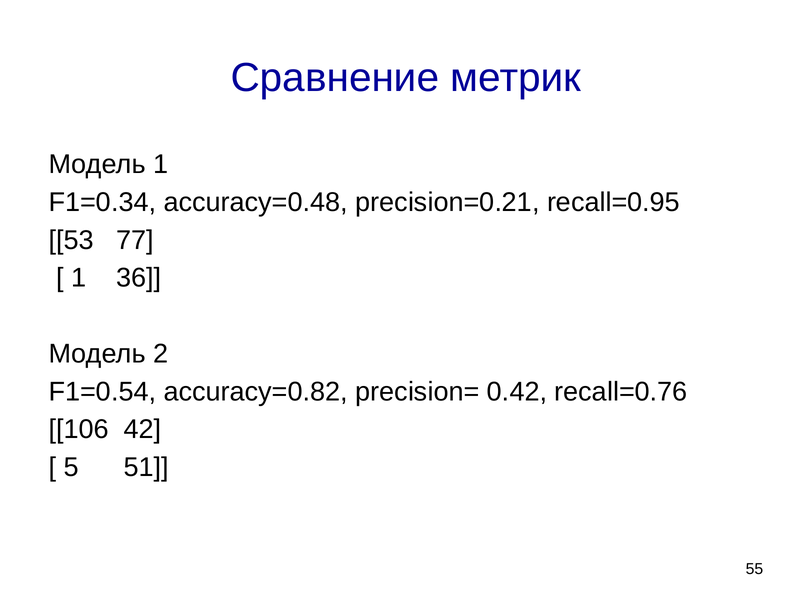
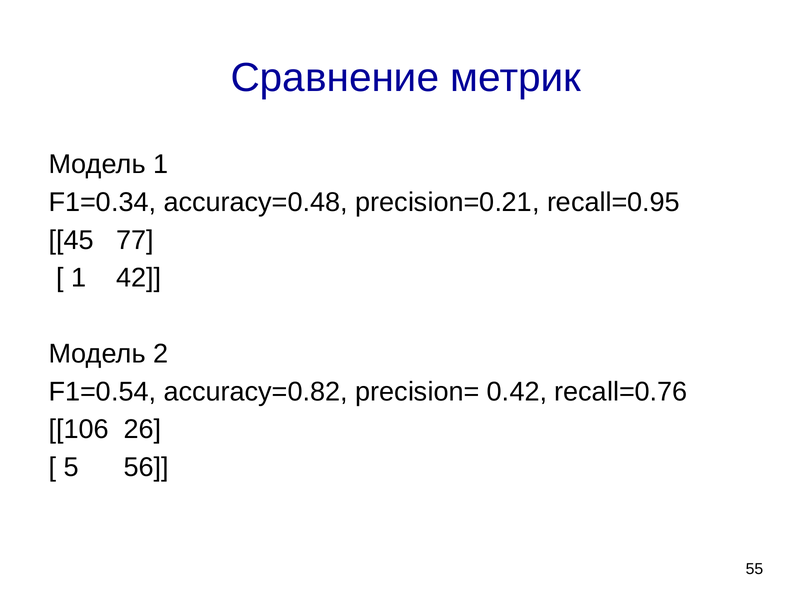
53: 53 -> 45 (71, 240)
36: 36 -> 42 (139, 278)
42: 42 -> 26 (143, 429)
51: 51 -> 56 (146, 467)
